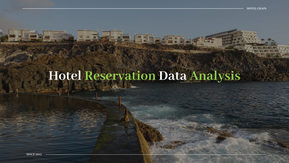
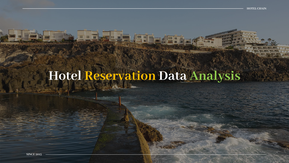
Reservation colour: light green -> yellow (120, 75)
